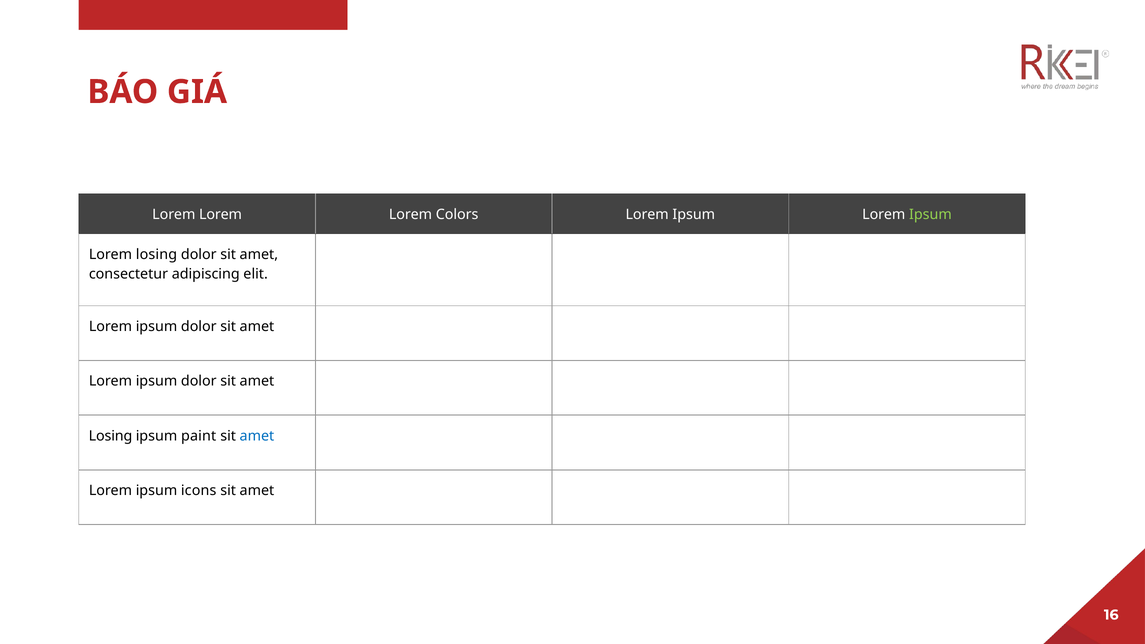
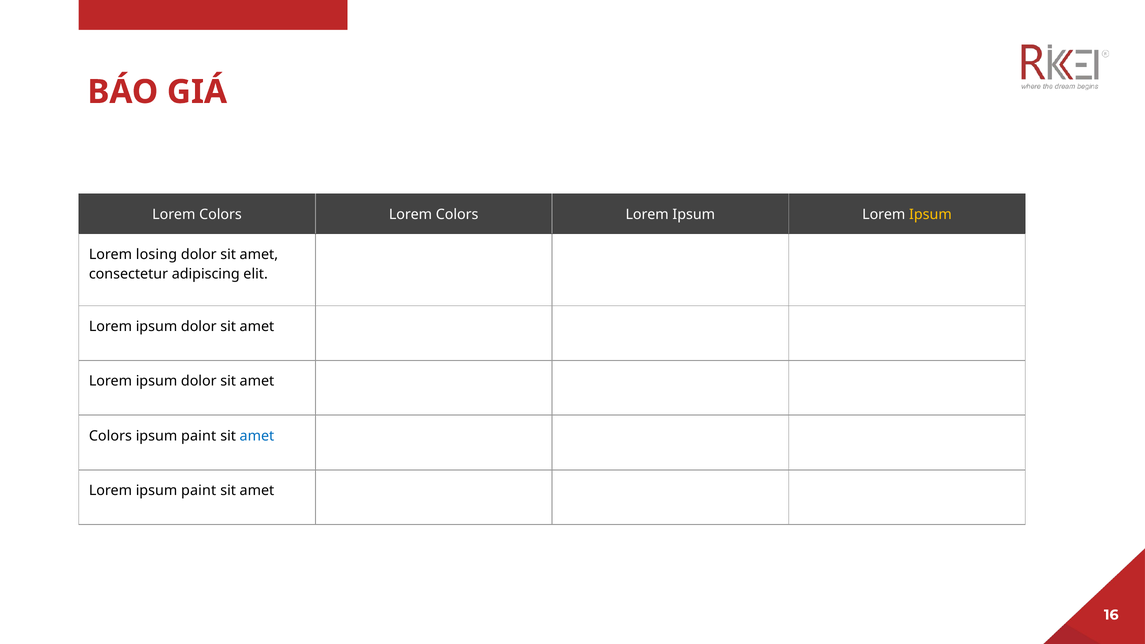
Lorem: Lorem -> Colors (220, 215)
Ipsum colour: light green -> yellow (930, 215)
Losing: Losing -> Colors (110, 436)
Lorem ipsum icons: icons -> paint (199, 491)
